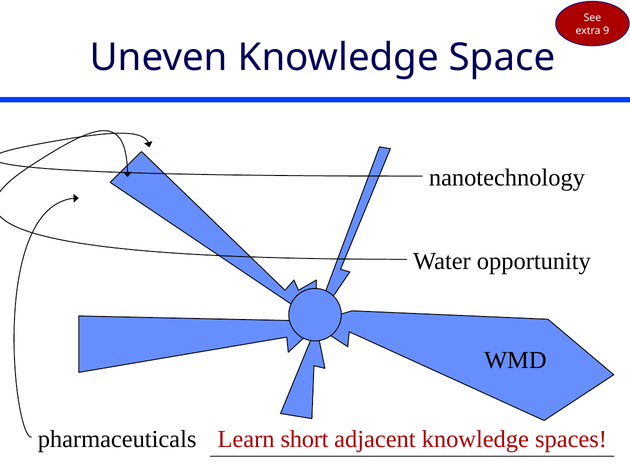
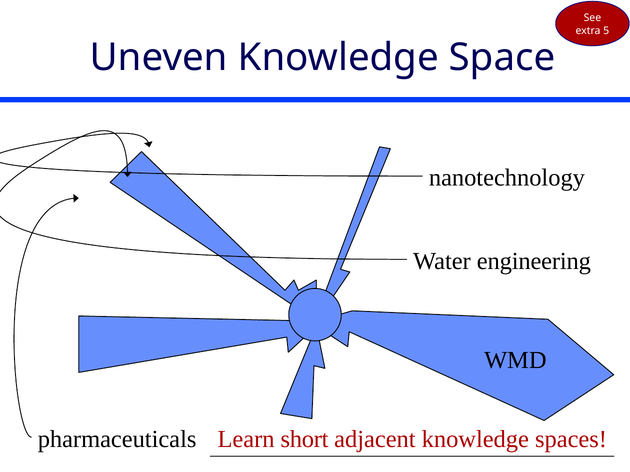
9: 9 -> 5 (606, 31)
opportunity: opportunity -> engineering (534, 261)
